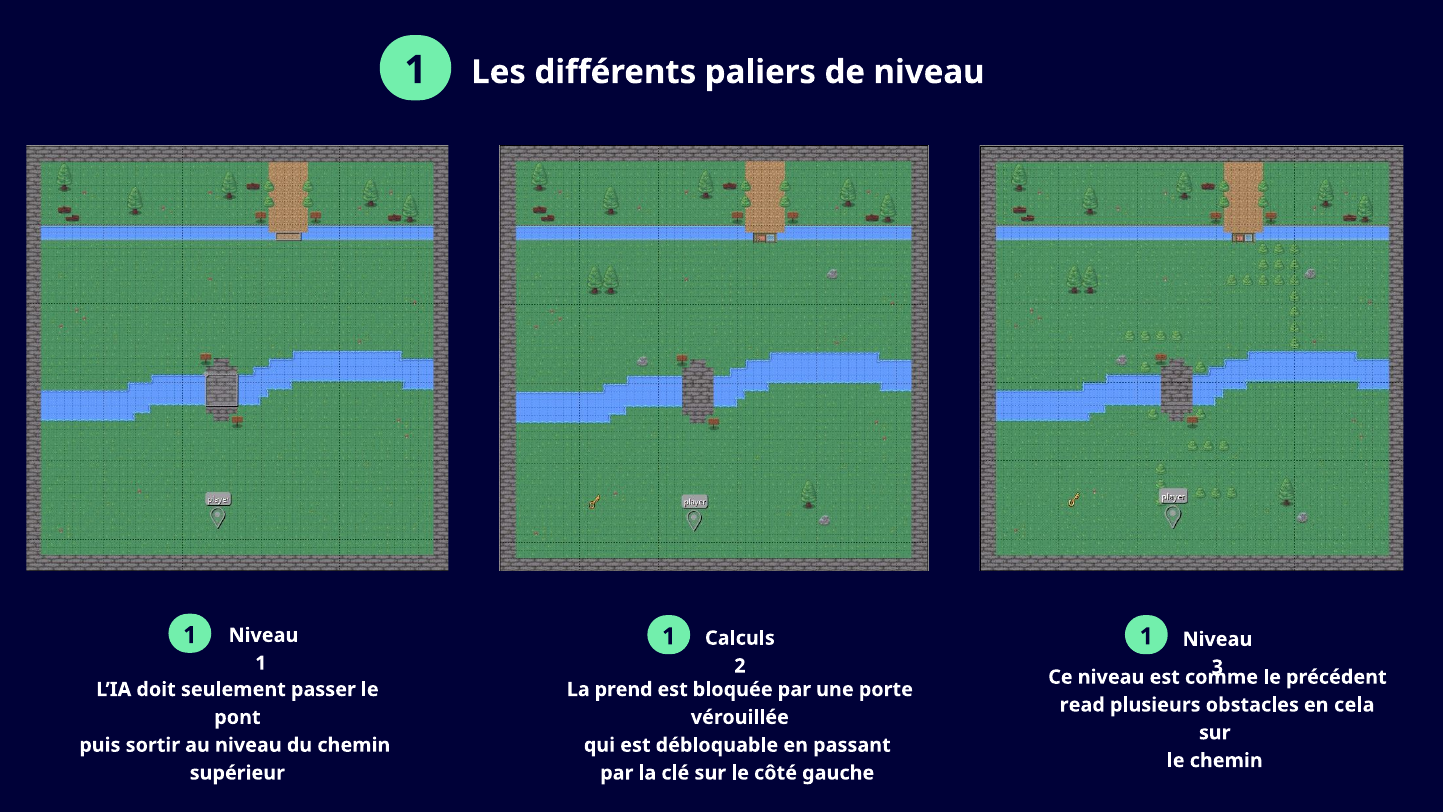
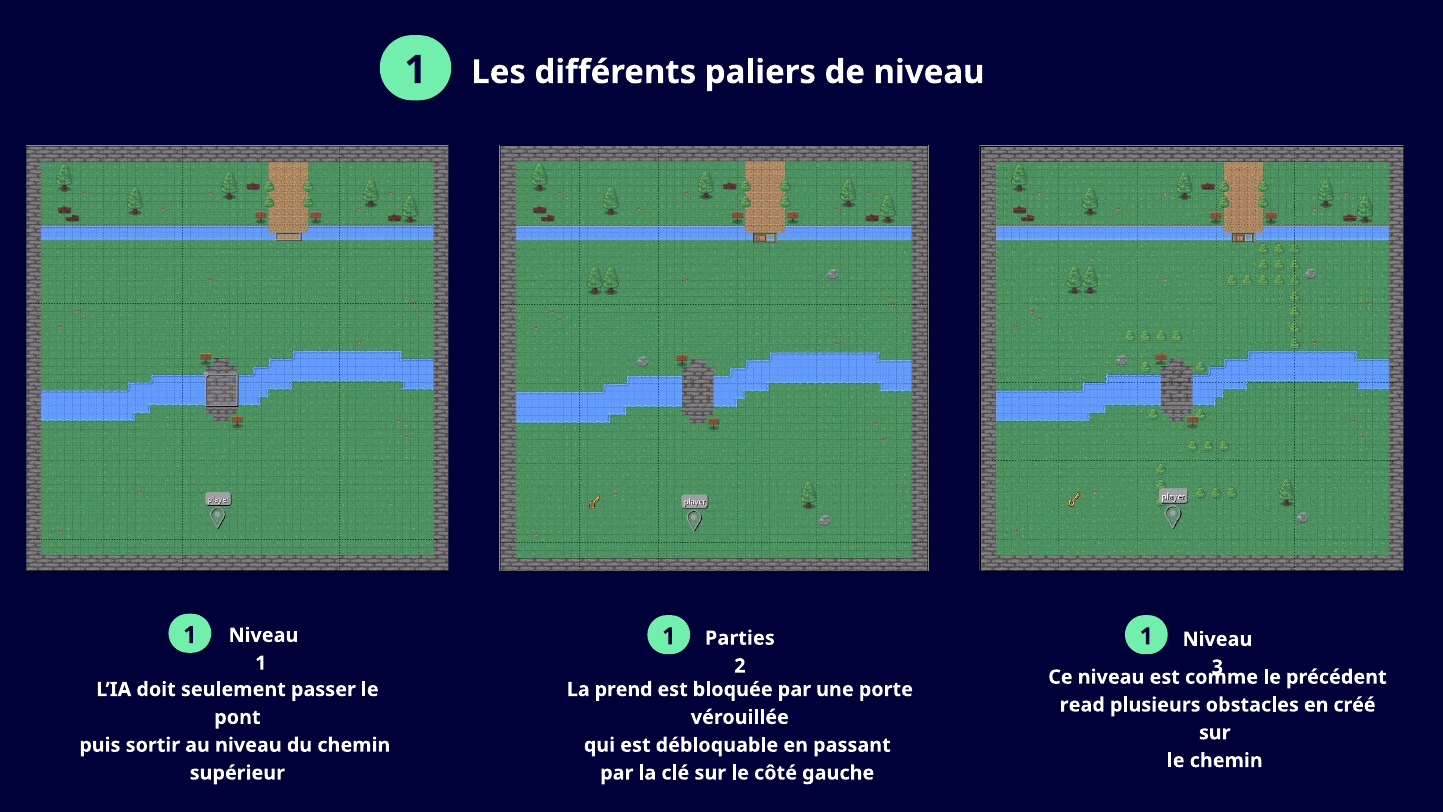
Calculs: Calculs -> Parties (740, 638)
cela: cela -> créé (1354, 705)
